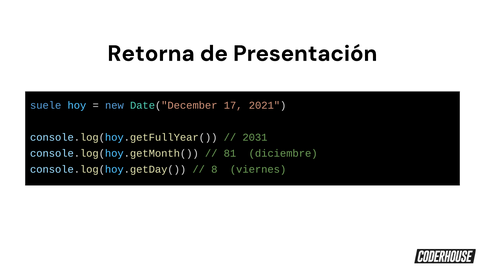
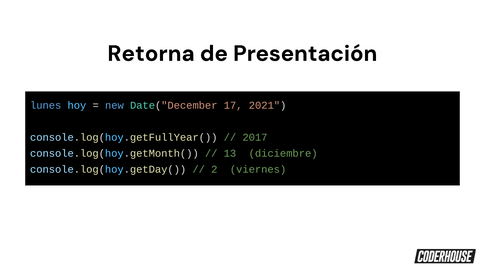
suele: suele -> lunes (46, 105)
2031: 2031 -> 2017 (255, 137)
81: 81 -> 13 (230, 153)
8: 8 -> 2 (214, 169)
